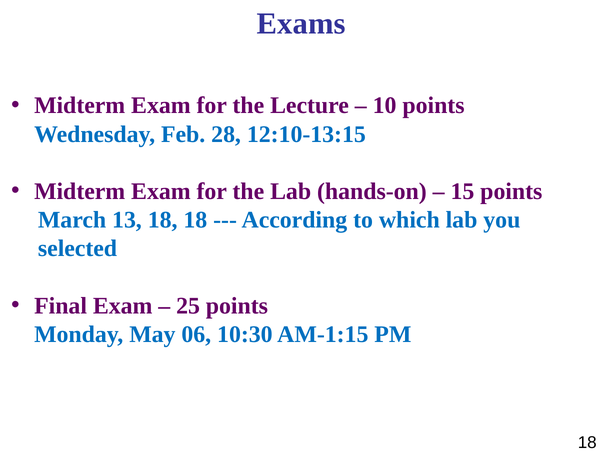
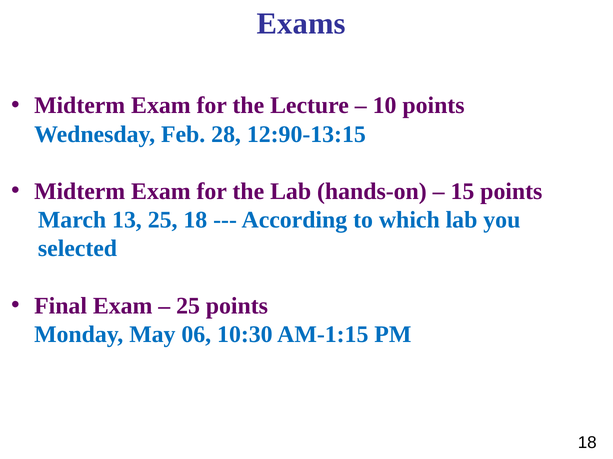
12:10-13:15: 12:10-13:15 -> 12:90-13:15 (306, 134)
13 18: 18 -> 25 (163, 220)
